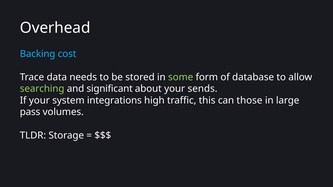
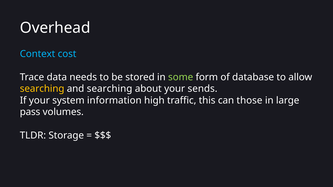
Backing: Backing -> Context (38, 54)
searching colour: light green -> yellow (42, 89)
and significant: significant -> searching (110, 89)
integrations: integrations -> information (114, 101)
